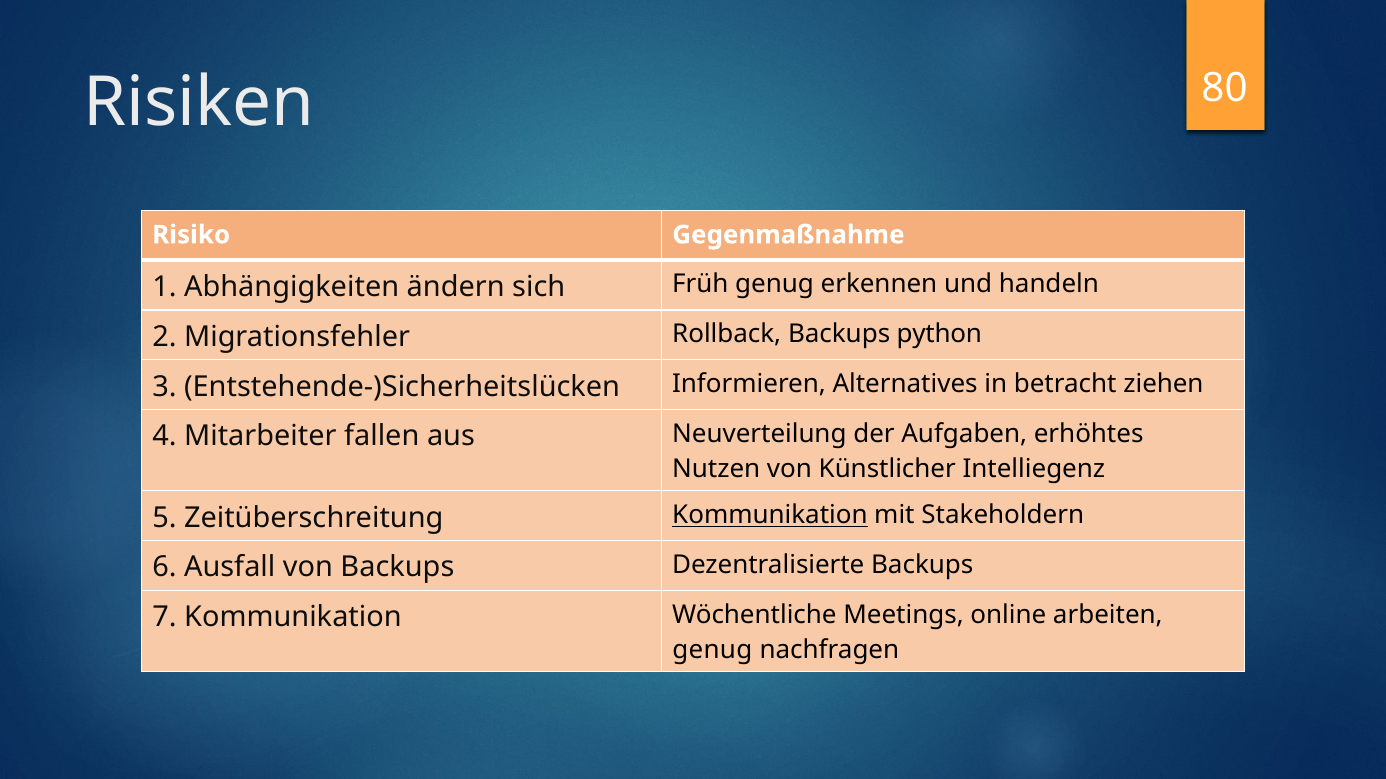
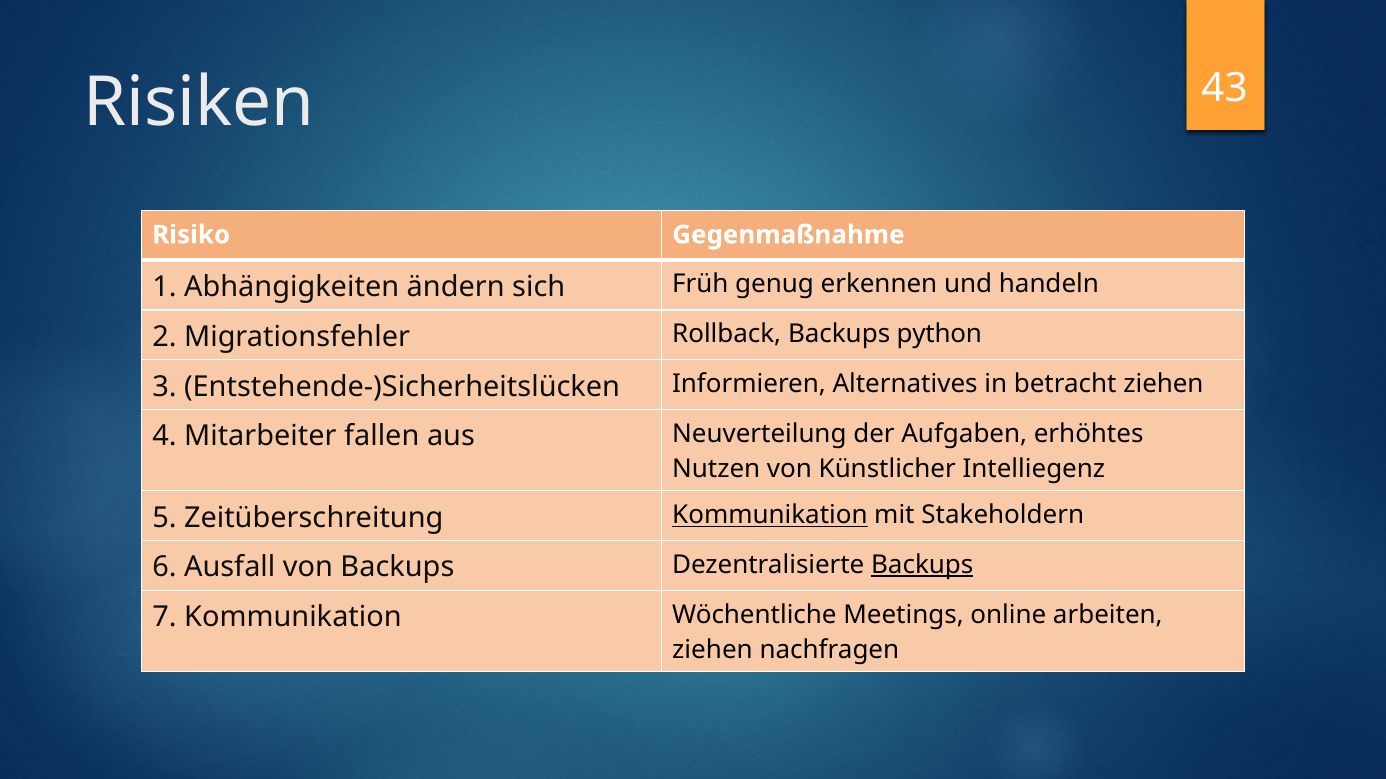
80: 80 -> 43 (1225, 88)
Backups underline: none -> present (922, 565)
genug: genug -> ziehen (712, 651)
